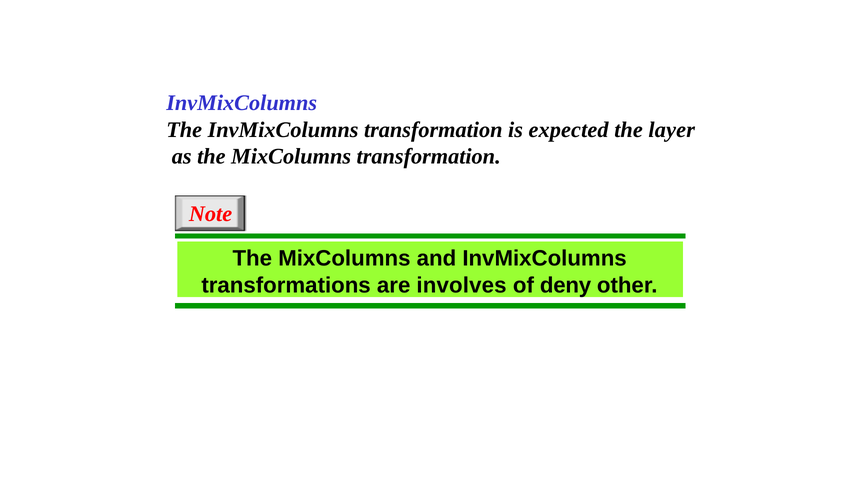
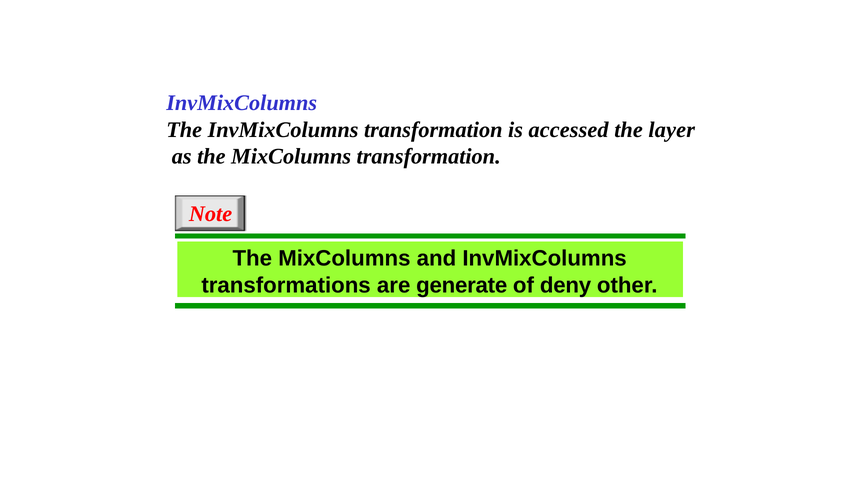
expected: expected -> accessed (569, 130)
involves: involves -> generate (462, 285)
